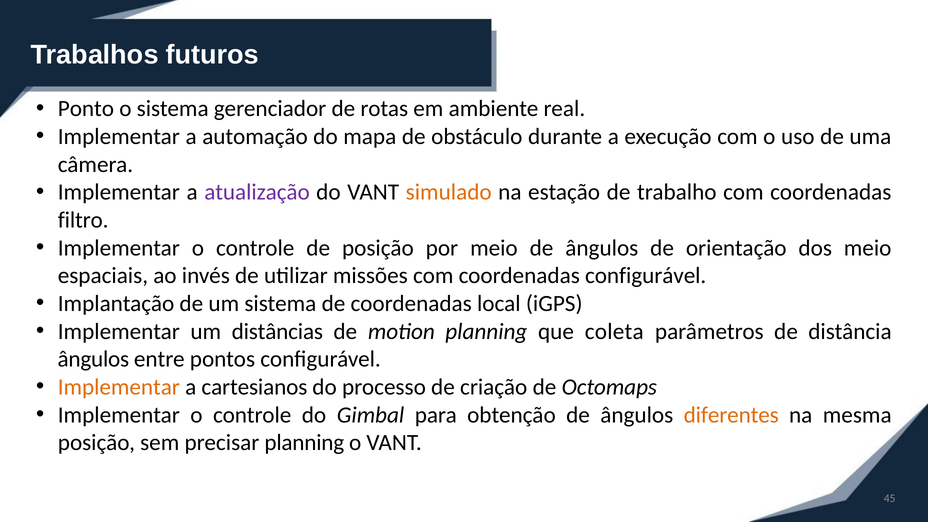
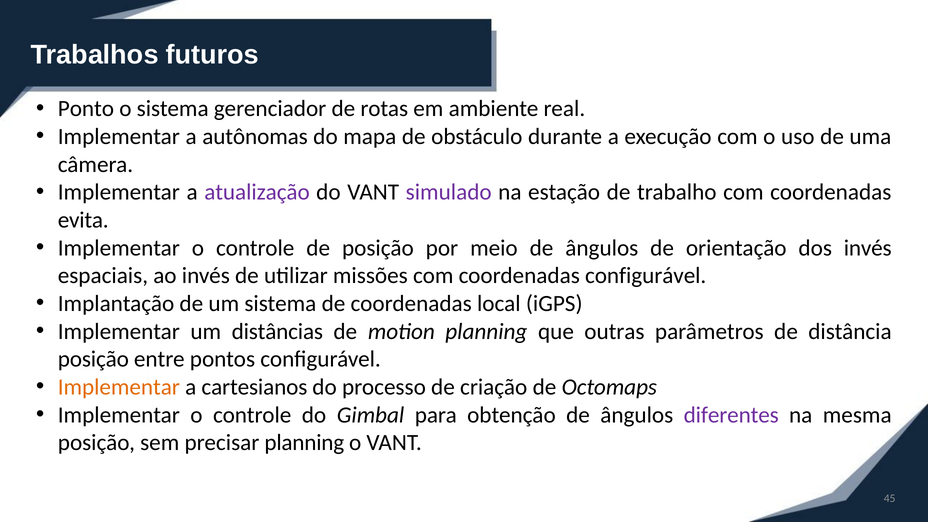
automação: automação -> autônomas (255, 137)
simulado colour: orange -> purple (449, 192)
filtro: filtro -> evita (83, 220)
dos meio: meio -> invés (868, 248)
coleta: coleta -> outras (614, 331)
ângulos: ângulos -> posição (93, 359)
diferentes colour: orange -> purple (731, 415)
